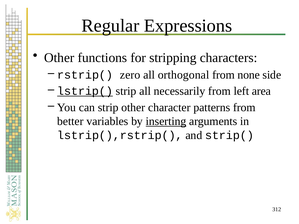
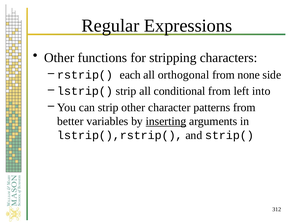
zero: zero -> each (130, 75)
lstrip( underline: present -> none (85, 91)
necessarily: necessarily -> conditional (180, 91)
area: area -> into (261, 91)
